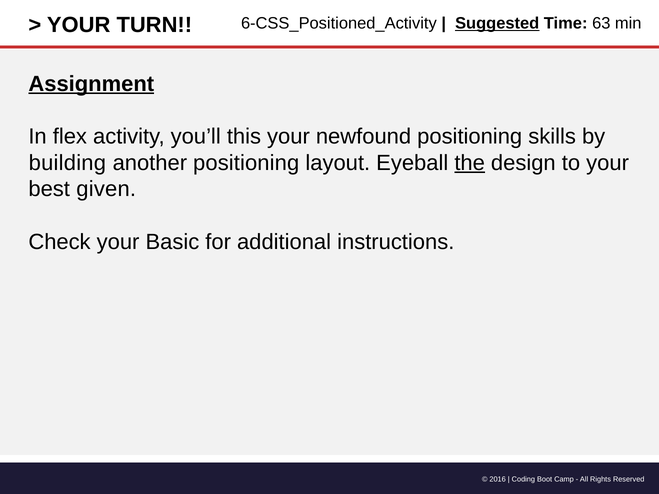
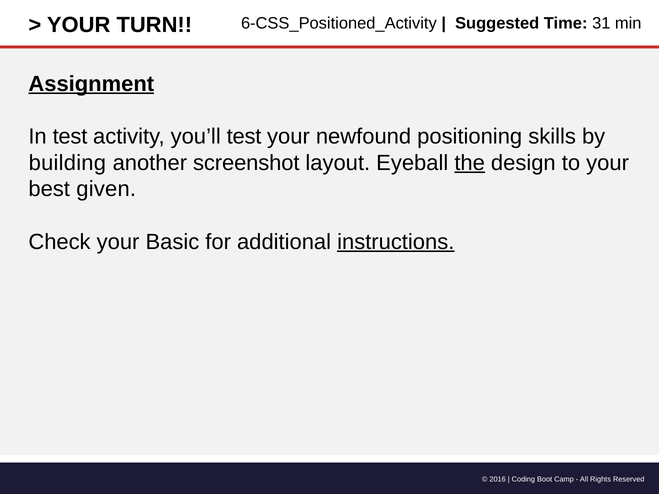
Suggested underline: present -> none (497, 23)
63: 63 -> 31 (601, 23)
In flex: flex -> test (70, 137)
you’ll this: this -> test (244, 137)
another positioning: positioning -> screenshot (246, 163)
instructions underline: none -> present (396, 242)
